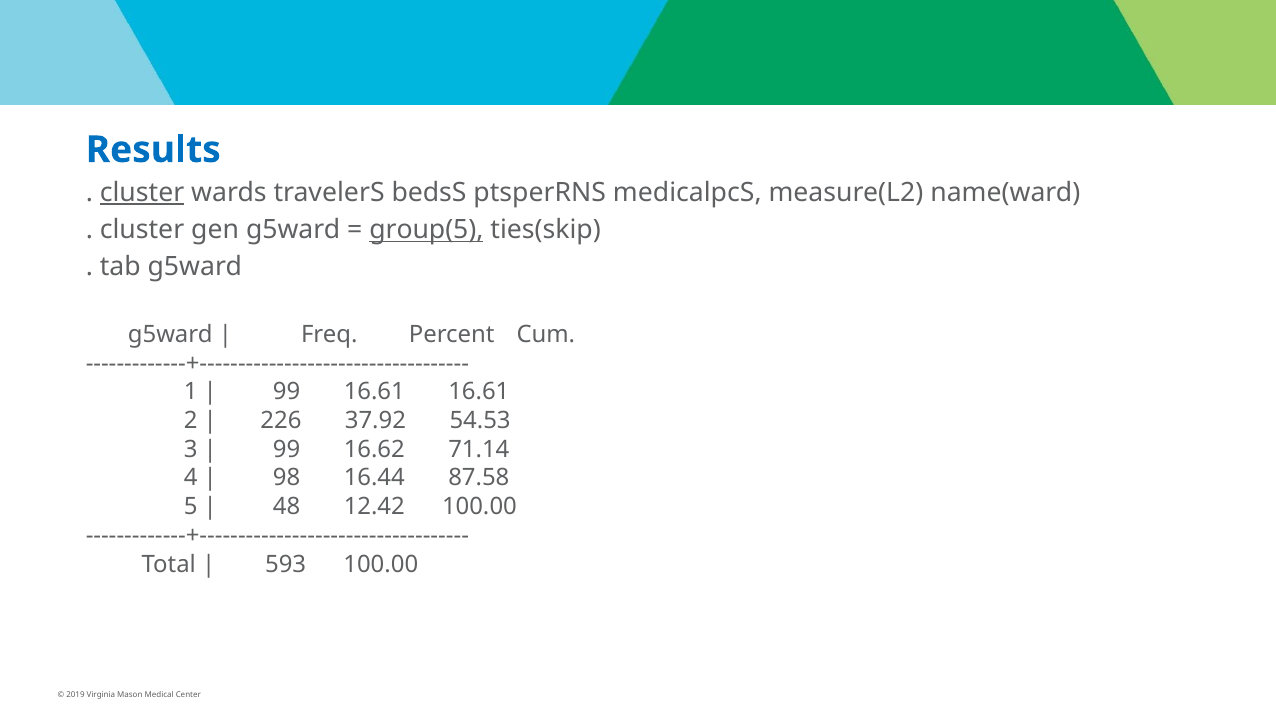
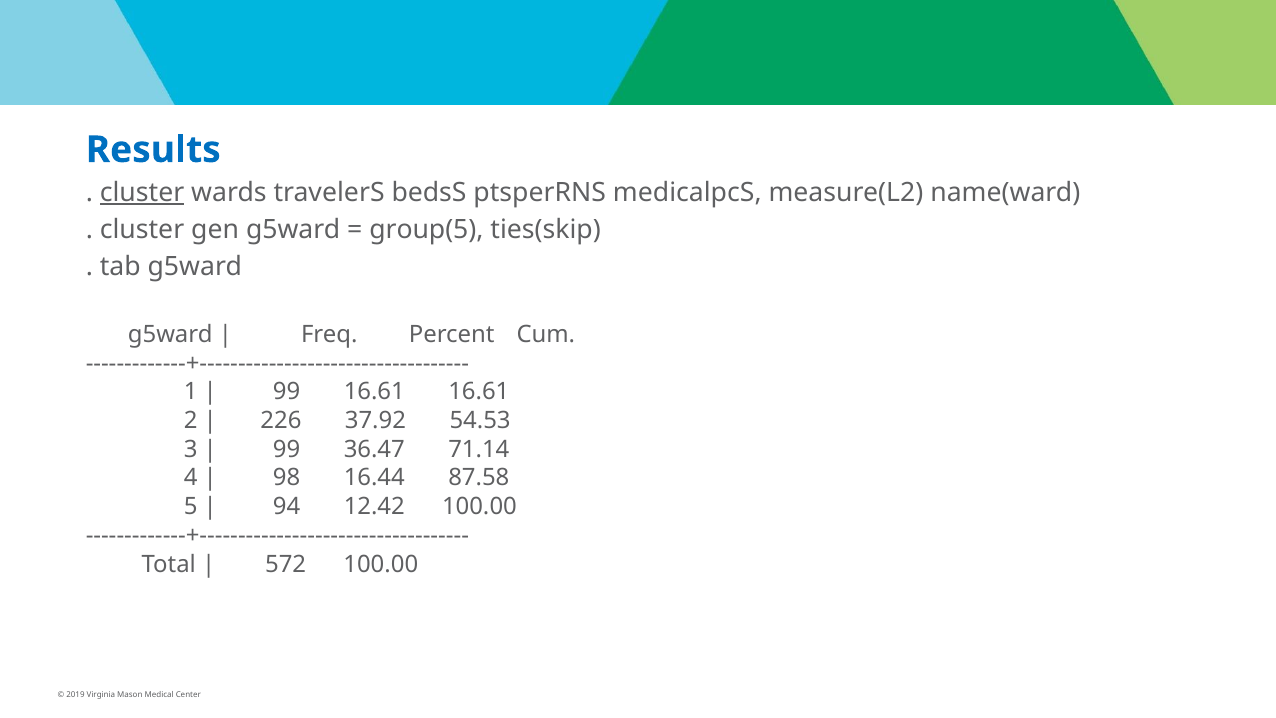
group(5 underline: present -> none (426, 230)
16.62: 16.62 -> 36.47 (374, 449)
48: 48 -> 94 (287, 507)
593: 593 -> 572 (286, 564)
